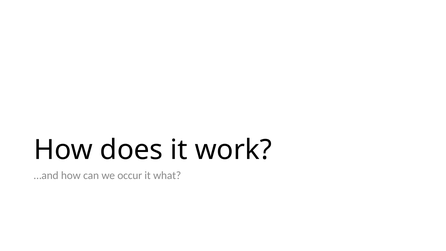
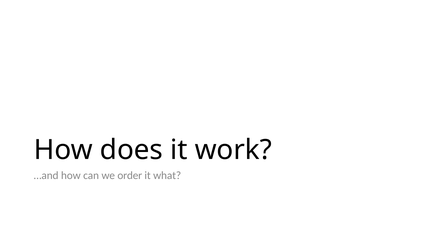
occur: occur -> order (130, 176)
